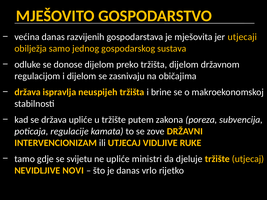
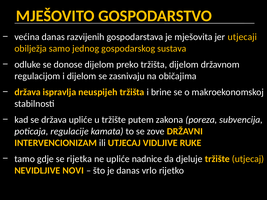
svijetu: svijetu -> rijetka (79, 159)
ministri: ministri -> nadnice (147, 159)
